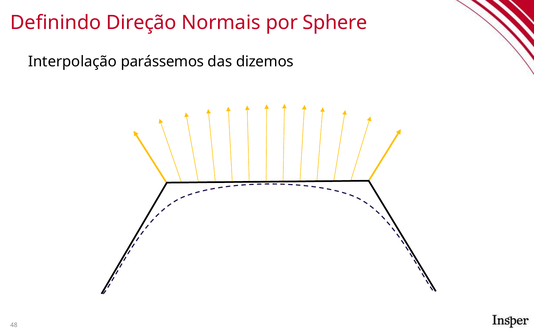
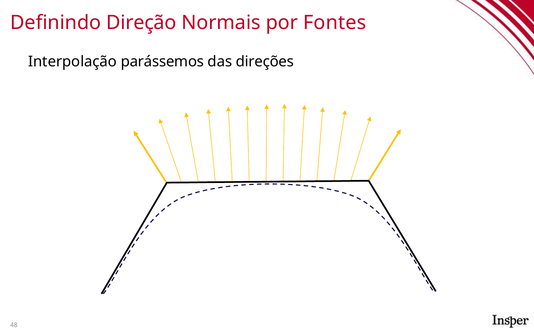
Sphere: Sphere -> Fontes (335, 23)
dizemos: dizemos -> direções (265, 62)
